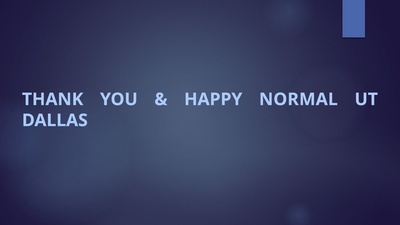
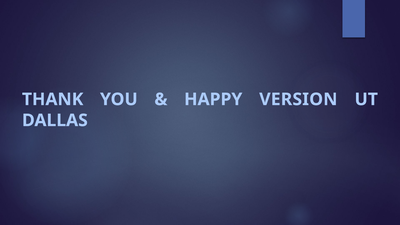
NORMAL: NORMAL -> VERSION (298, 99)
